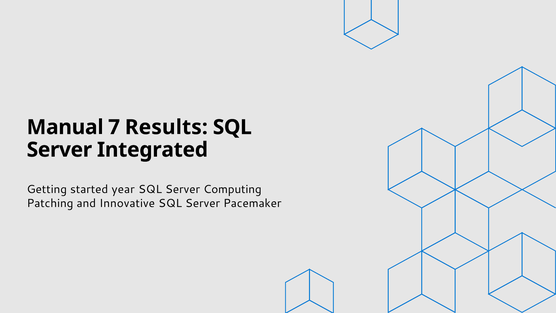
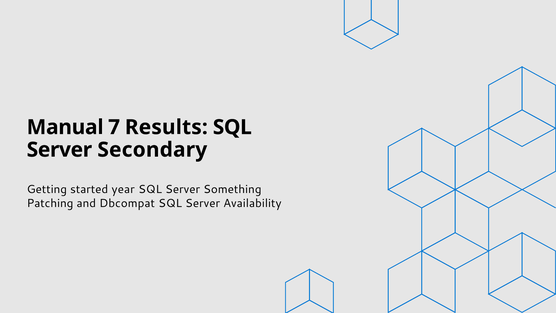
Integrated: Integrated -> Secondary (152, 150)
Computing: Computing -> Something (232, 189)
Innovative: Innovative -> Dbcompat (127, 203)
Pacemaker: Pacemaker -> Availability (252, 203)
